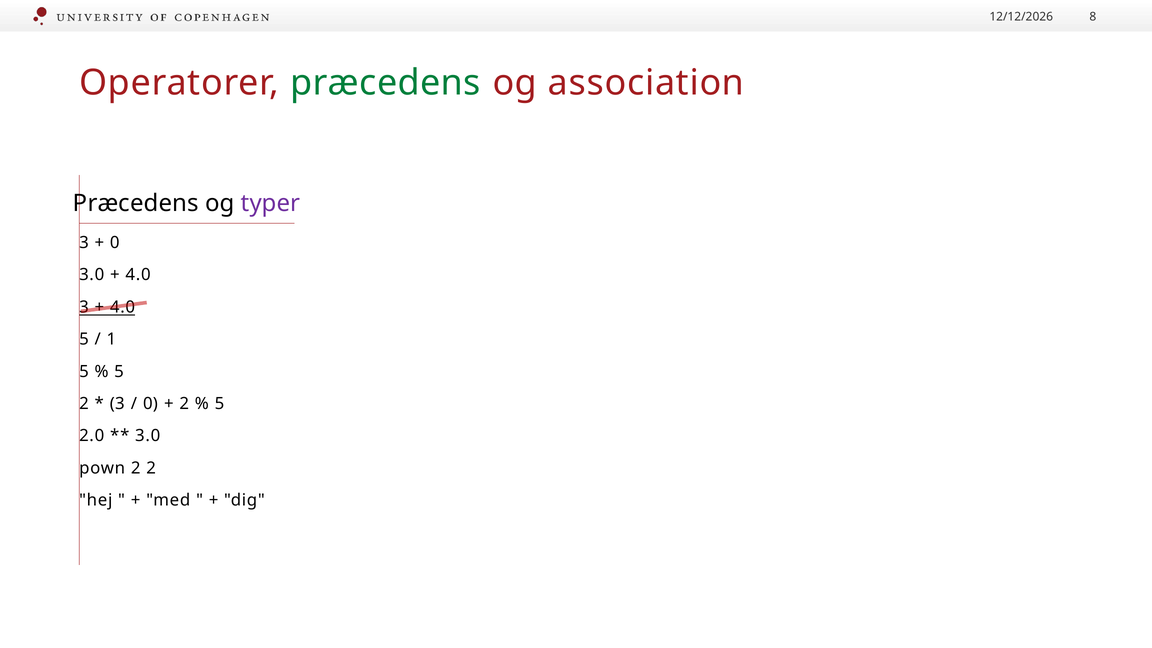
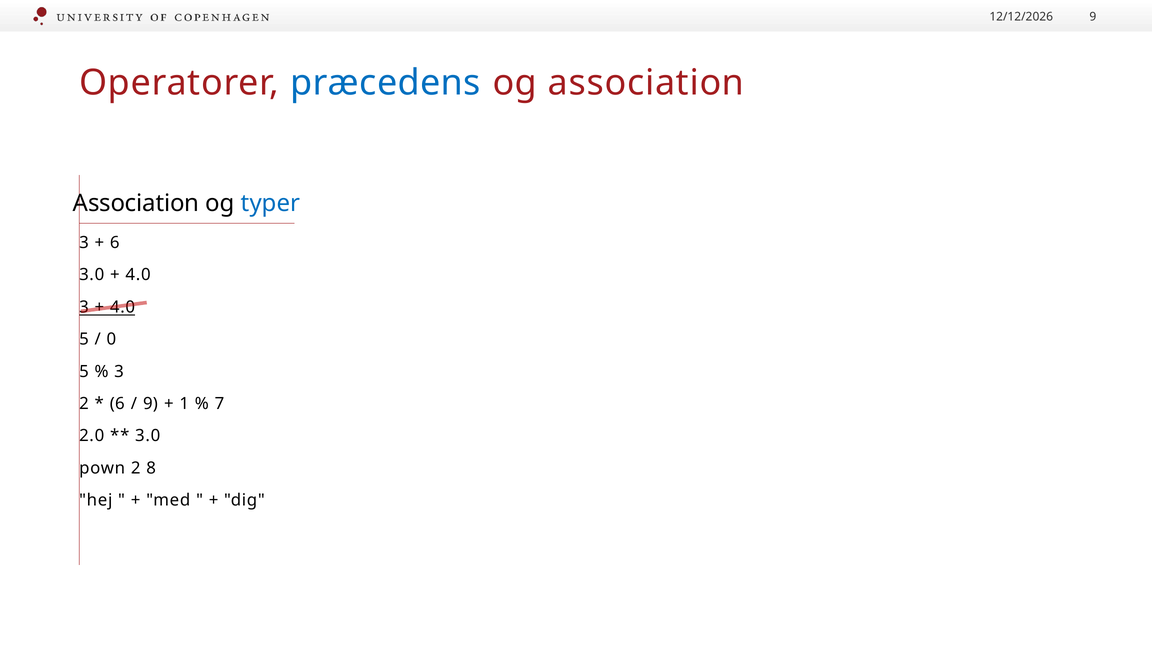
8: 8 -> 9 (1093, 17)
præcedens colour: green -> blue (385, 83)
Præcedens: Præcedens -> Association (136, 203)
typer colour: purple -> blue (270, 203)
0: 0 -> 6 (115, 243)
1: 1 -> 0 (111, 339)
5: 5 -> 3 (119, 371)
3: 3 -> 6 (117, 404)
0: 0 -> 9 (150, 404)
2: 2 -> 1 (184, 404)
5: 5 -> 7 (219, 404)
2 2: 2 -> 8 (151, 468)
